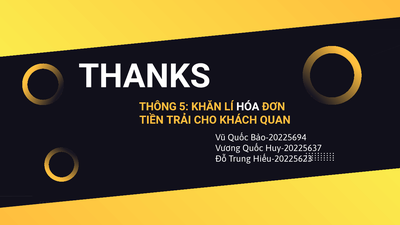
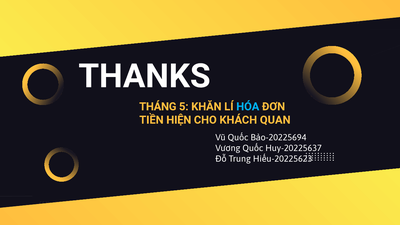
THÔNG: THÔNG -> THÁNG (158, 107)
HÓA colour: white -> light blue (248, 107)
TRẢI: TRẢI -> HIỆN (179, 120)
